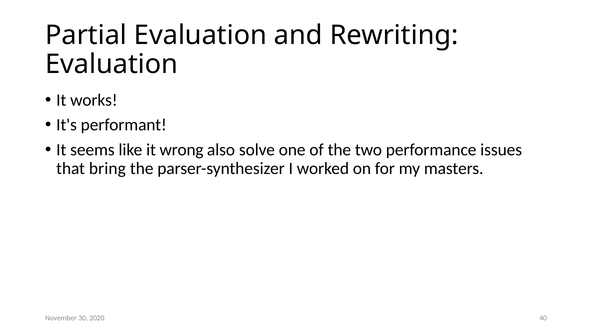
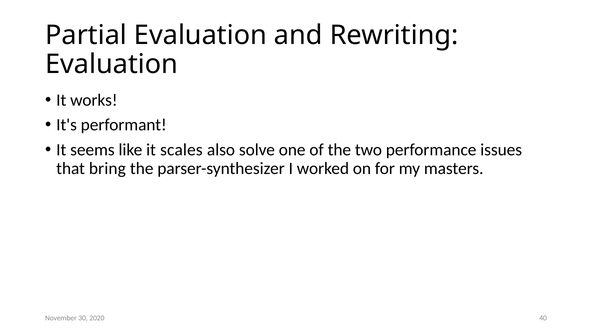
wrong: wrong -> scales (181, 150)
